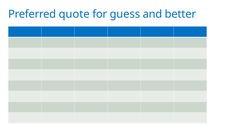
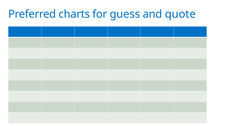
quote: quote -> charts (74, 14)
better: better -> quote (180, 14)
